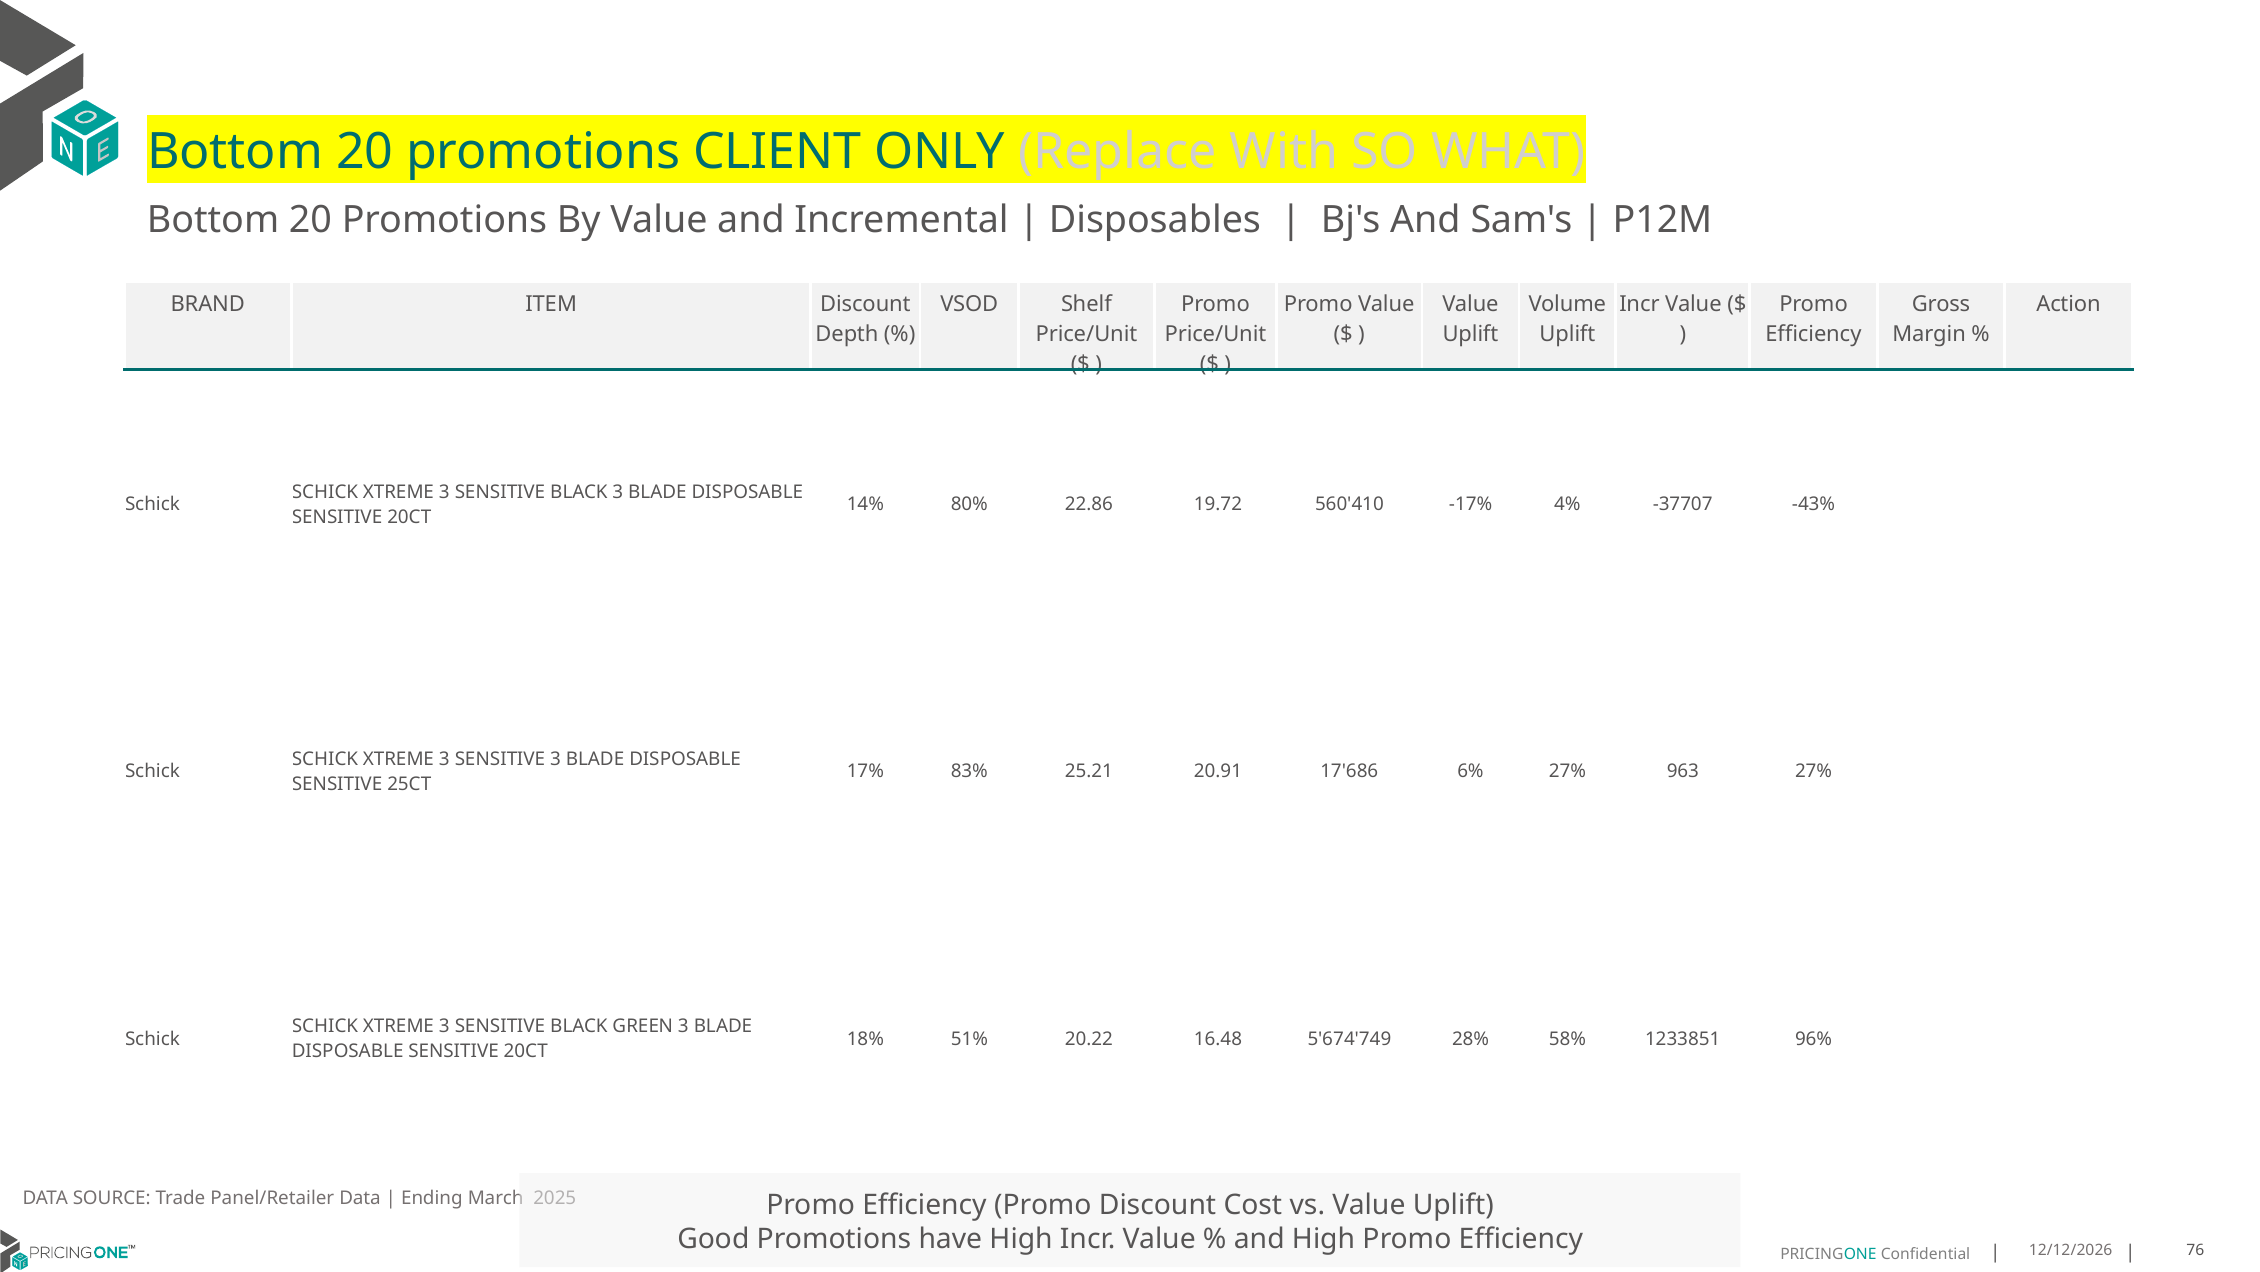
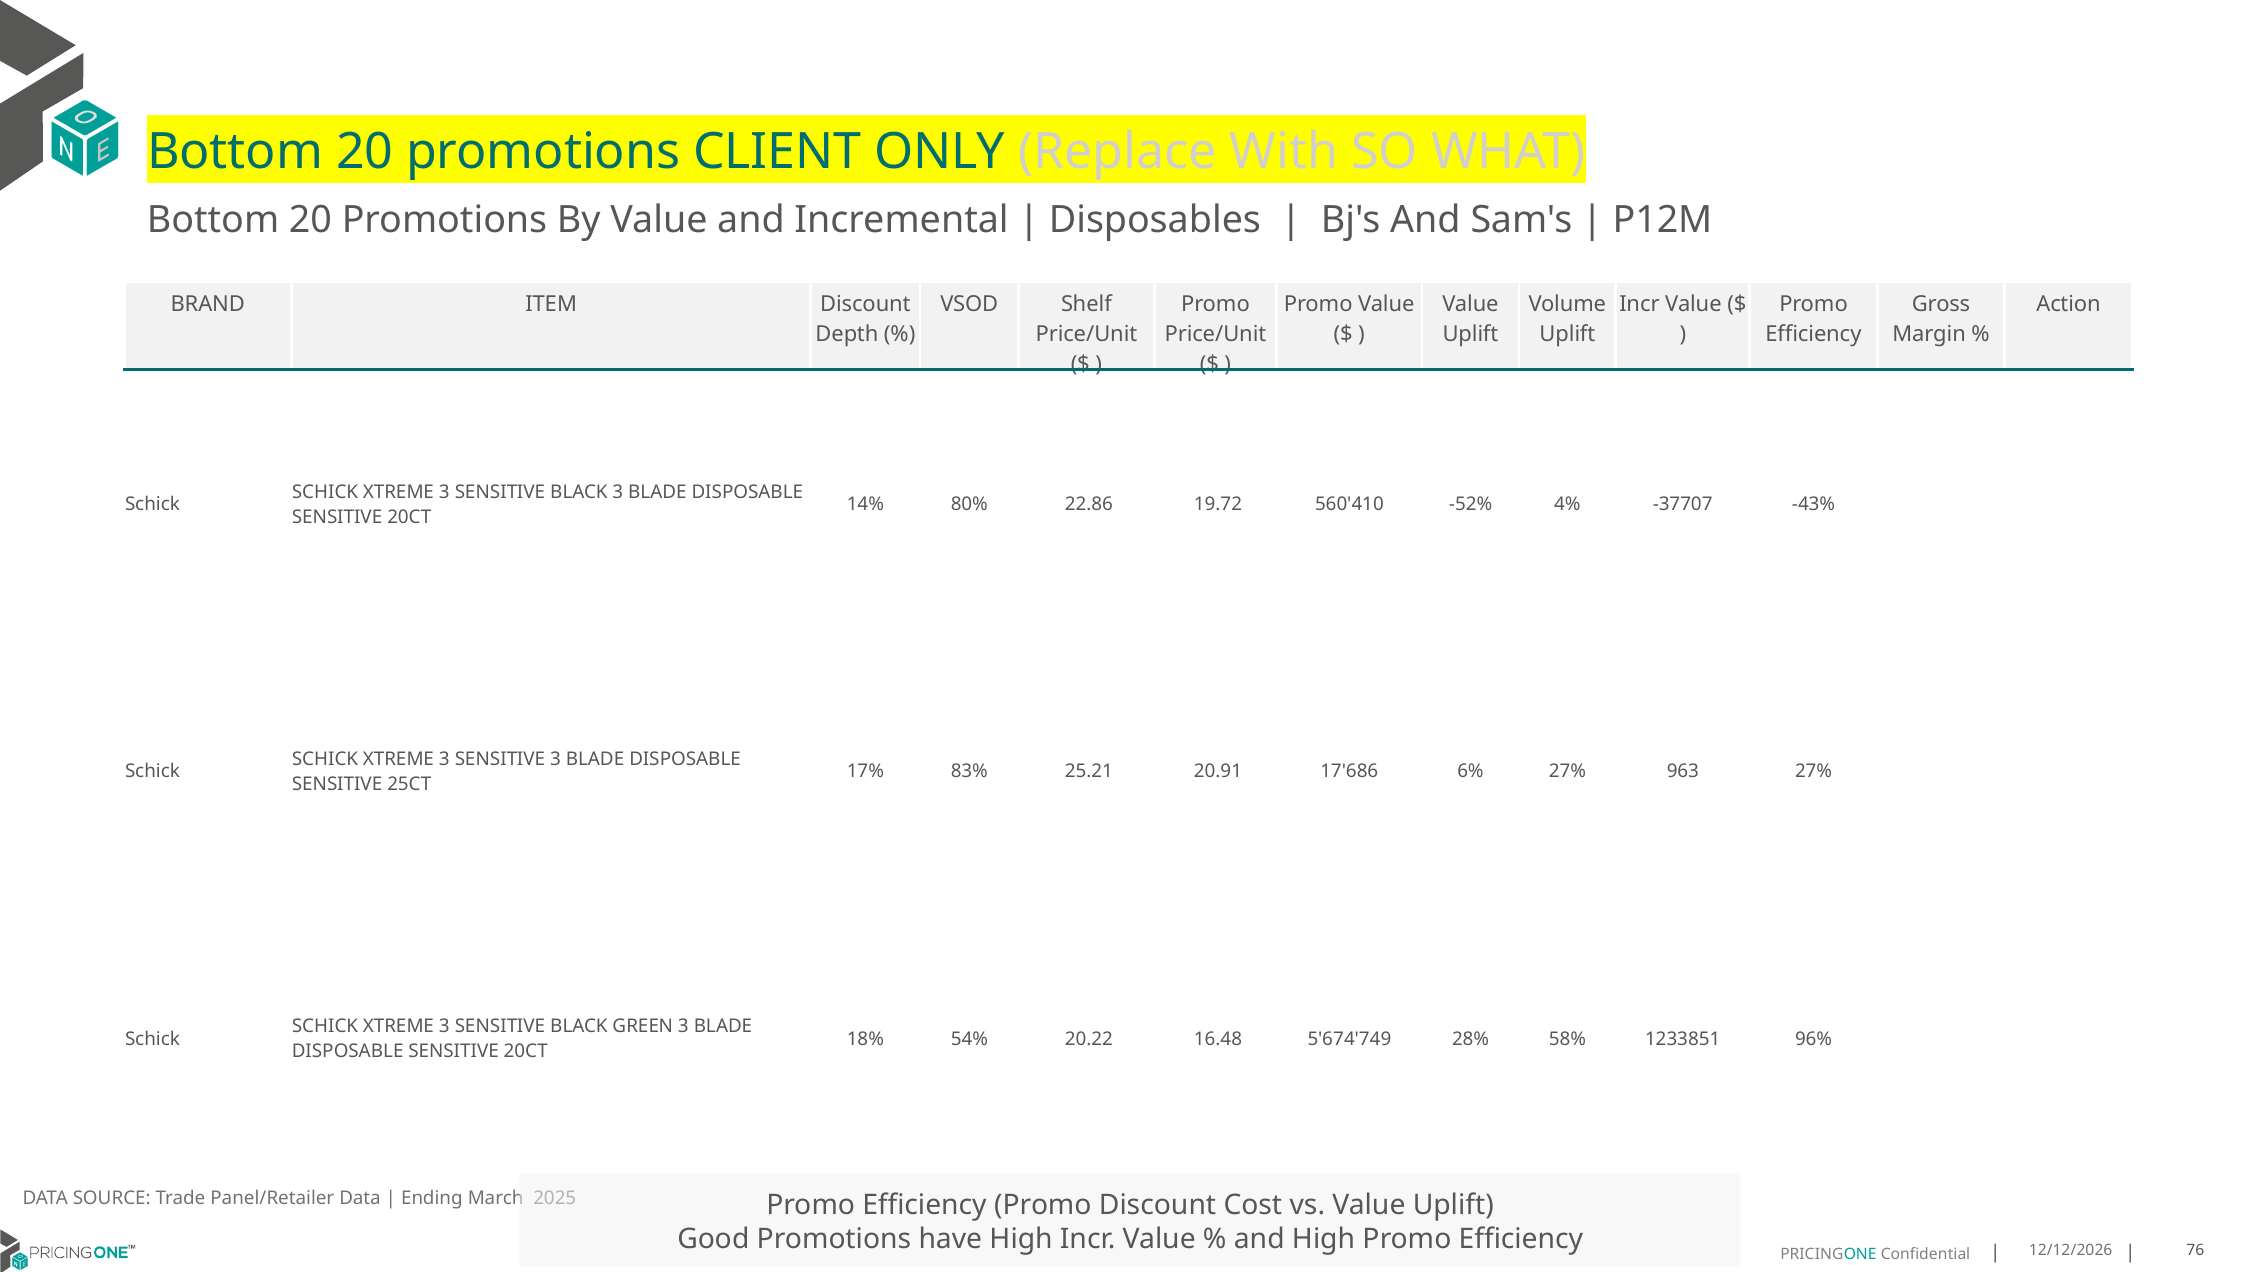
-17%: -17% -> -52% (1471, 504)
51%: 51% -> 54% (969, 1038)
